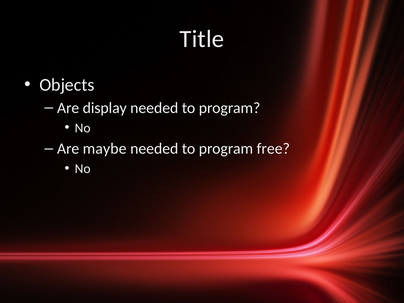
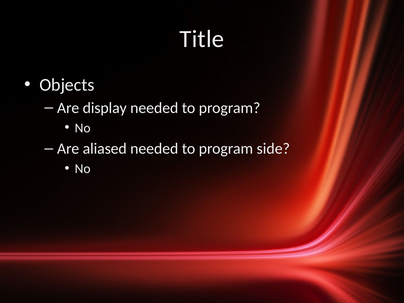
maybe: maybe -> aliased (105, 149)
free: free -> side (273, 149)
